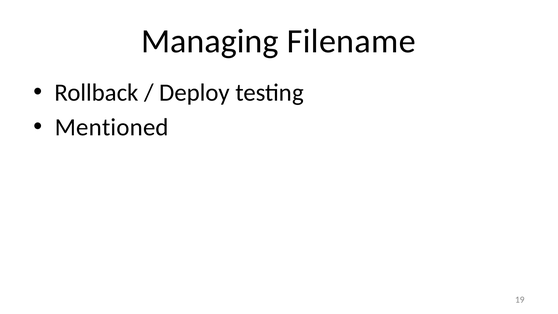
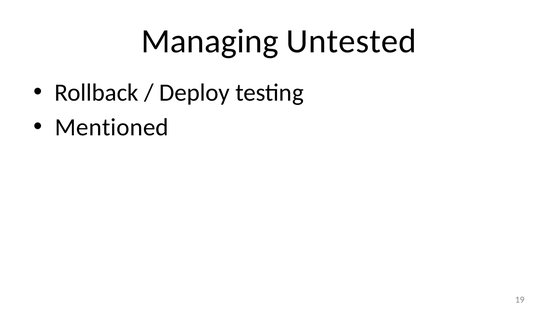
Filename: Filename -> Untested (351, 41)
